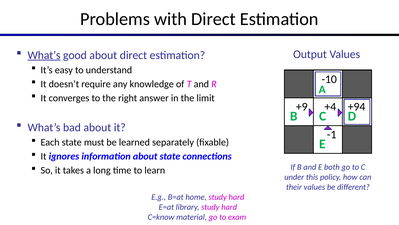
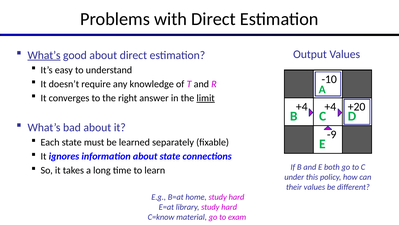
limit underline: none -> present (206, 98)
+9: +9 -> +4 (302, 107)
+94: +94 -> +20 (357, 107)
-1: -1 -> -9 (332, 134)
